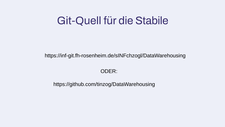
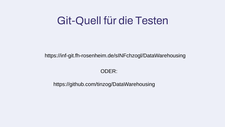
Stabile: Stabile -> Testen (152, 21)
